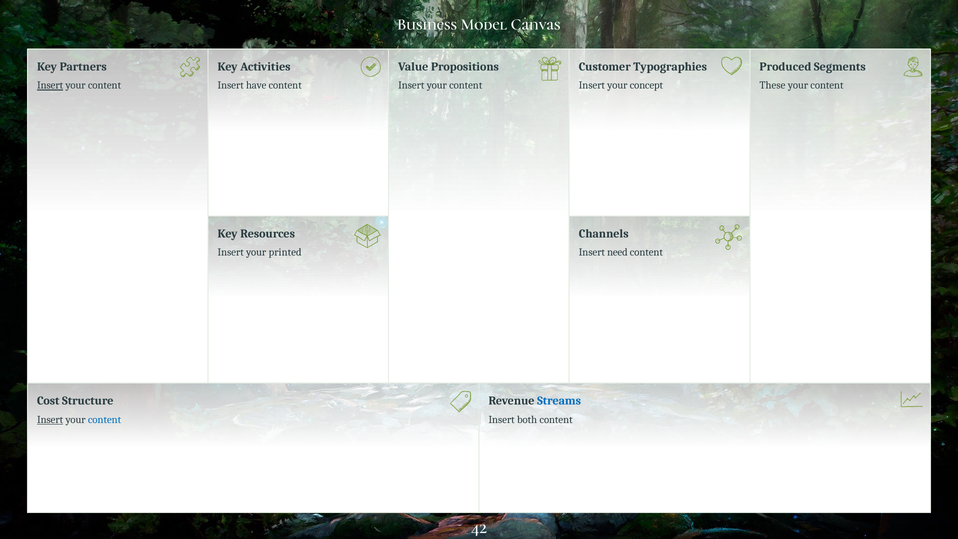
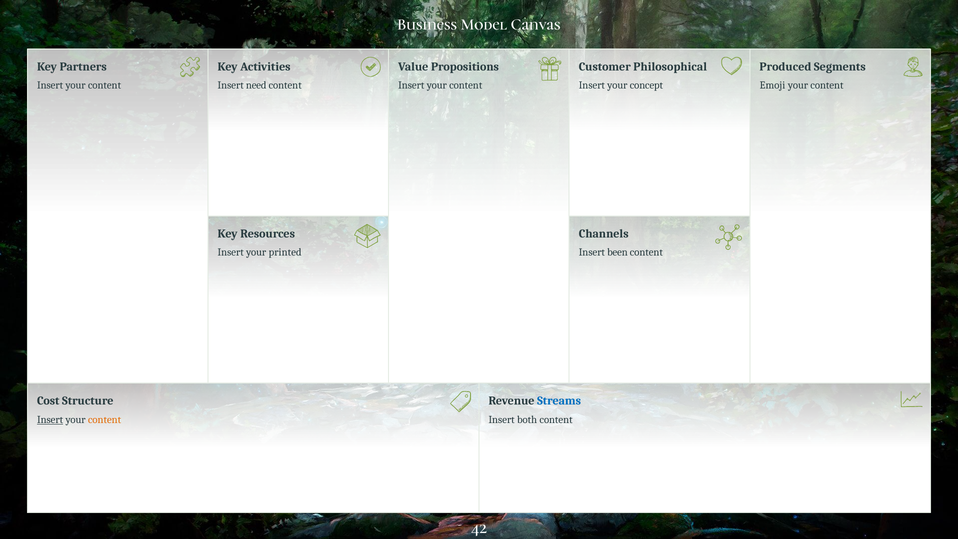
Typographies: Typographies -> Philosophical (670, 67)
Insert underline: present -> none (50, 85)
have: have -> need (256, 85)
These: These -> Emoji (772, 85)
need: need -> been (617, 252)
content colour: blue -> orange (105, 420)
